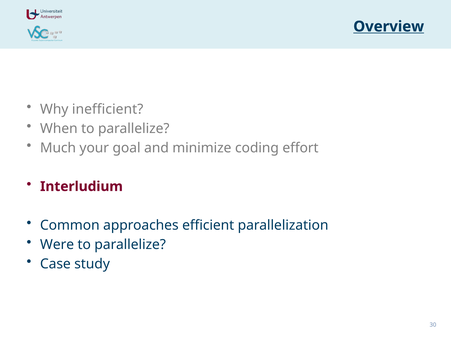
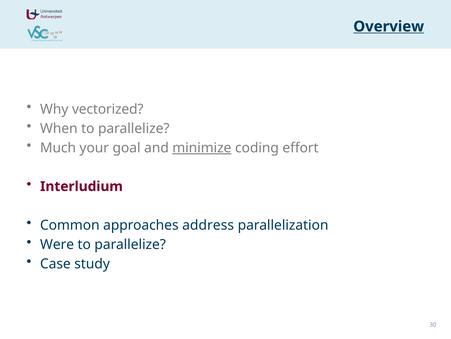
inefficient: inefficient -> vectorized (108, 109)
minimize underline: none -> present (202, 147)
efficient: efficient -> address (208, 225)
